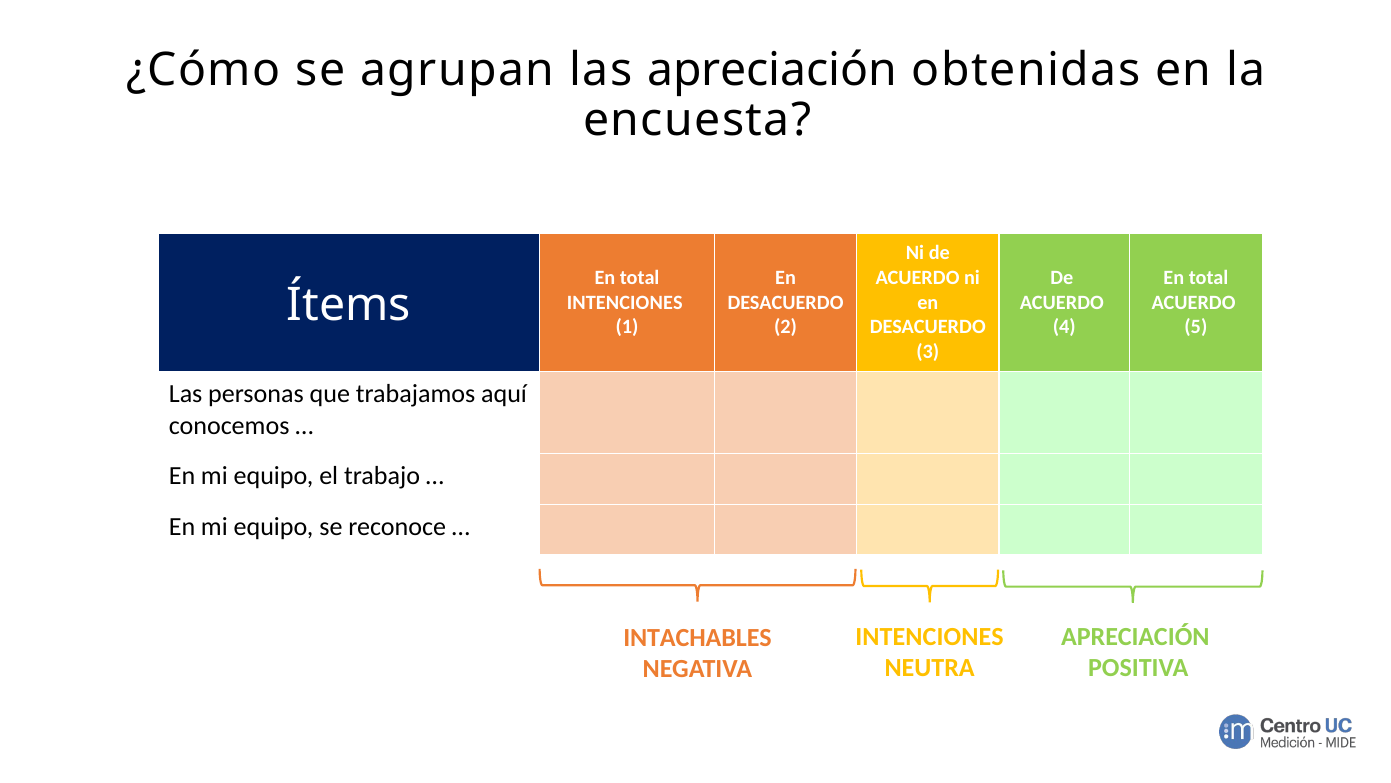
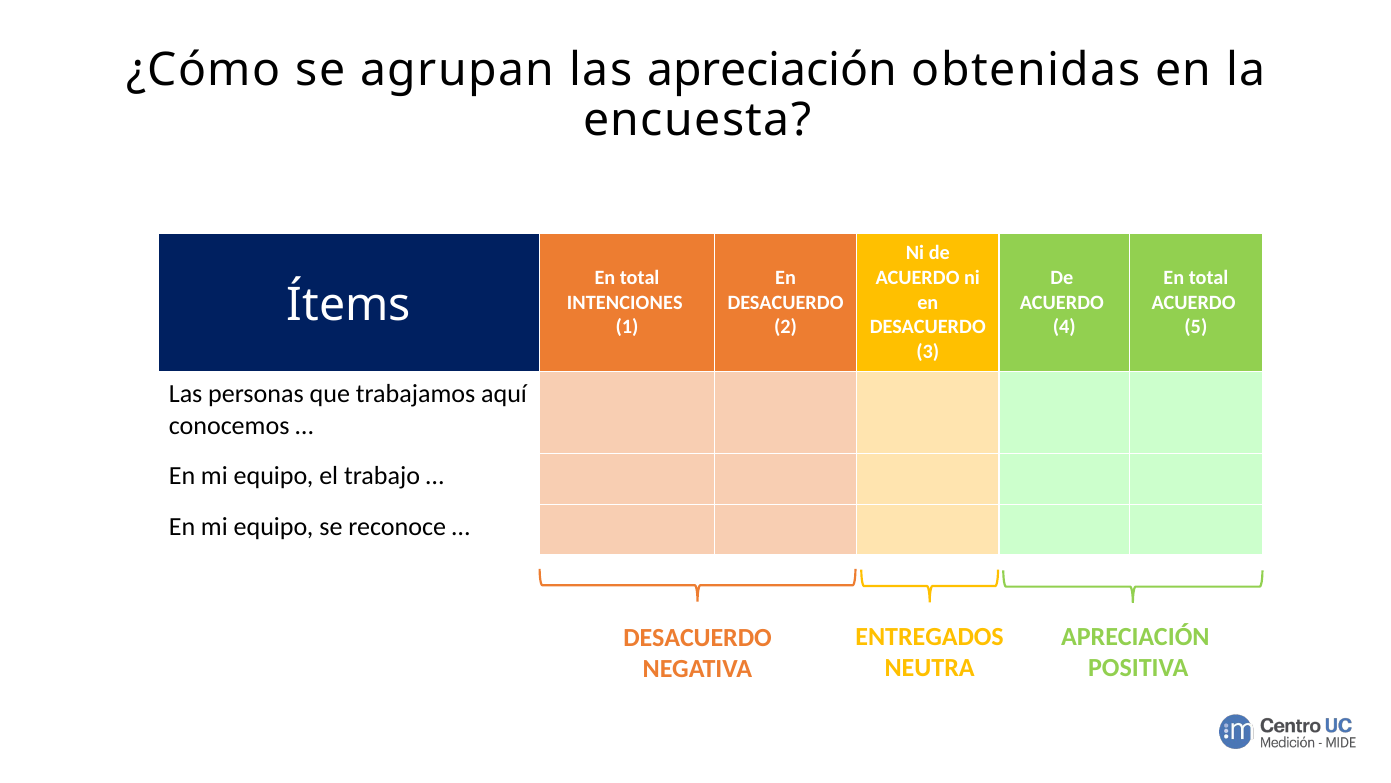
INTENCIONES: INTENCIONES -> ENTREGADOS (930, 636)
INTACHABLES: INTACHABLES -> DESACUERDO (697, 637)
